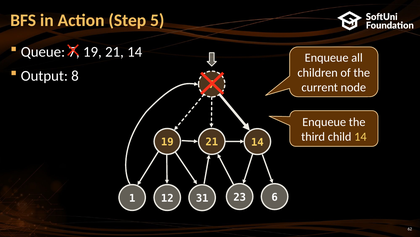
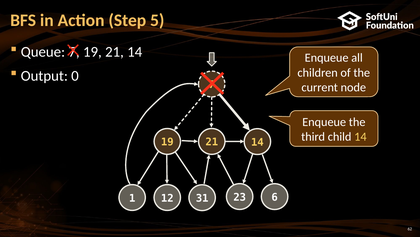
8: 8 -> 0 (75, 76)
